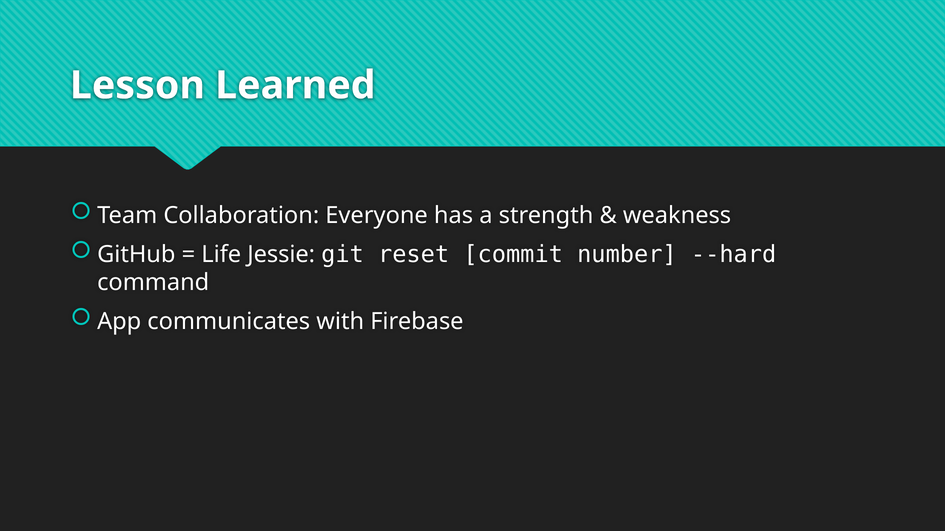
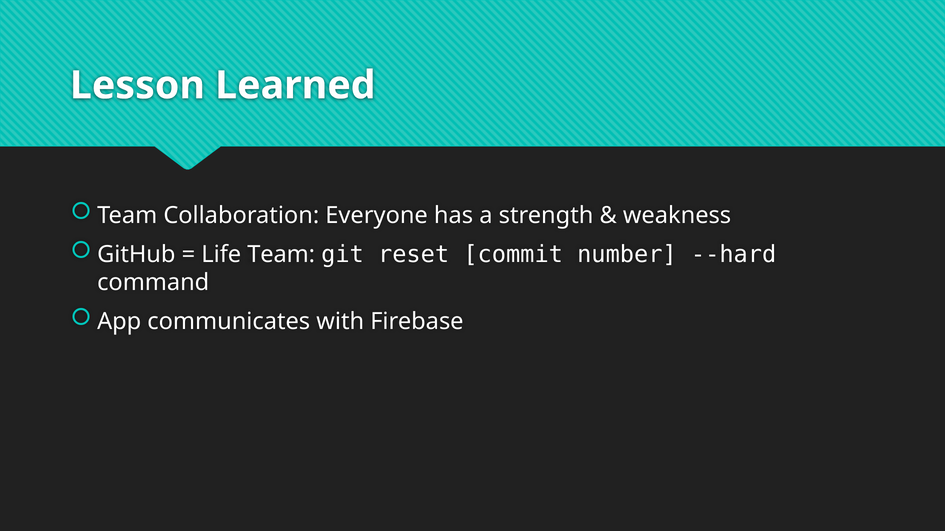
Life Jessie: Jessie -> Team (281, 255)
